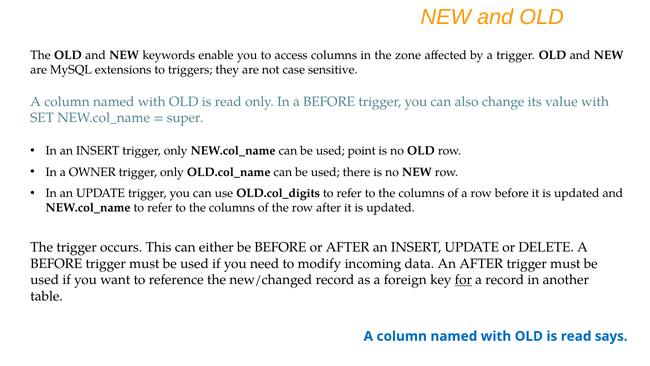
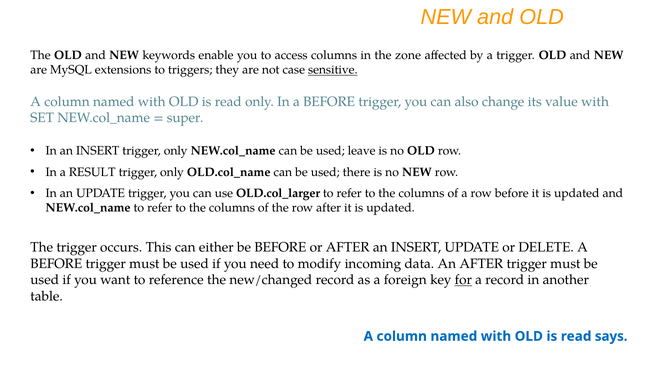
sensitive underline: none -> present (333, 70)
point: point -> leave (362, 151)
OWNER: OWNER -> RESULT (92, 172)
OLD.col_digits: OLD.col_digits -> OLD.col_larger (278, 193)
